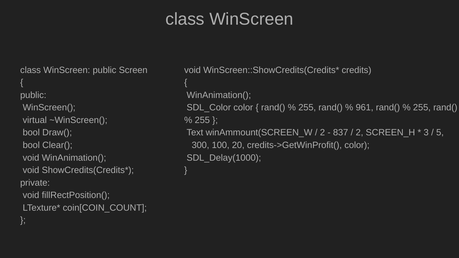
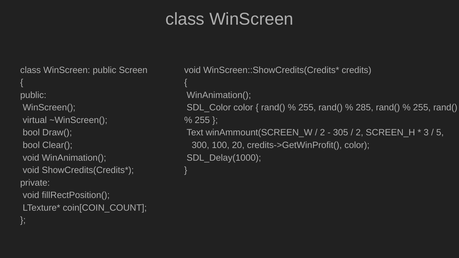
961: 961 -> 285 (365, 108)
837: 837 -> 305 (341, 133)
